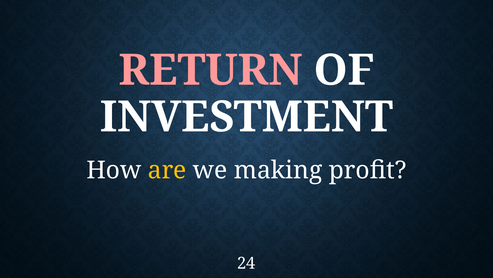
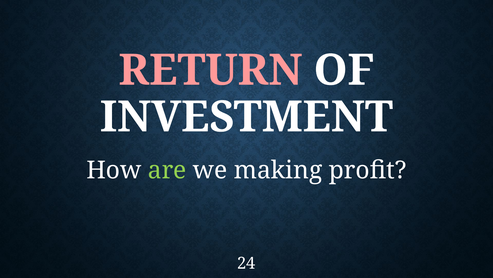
are colour: yellow -> light green (167, 170)
